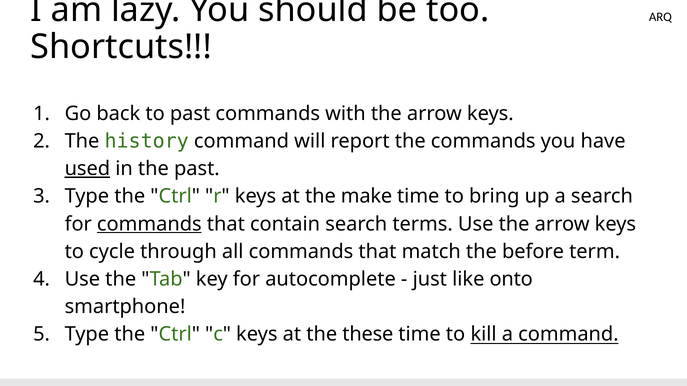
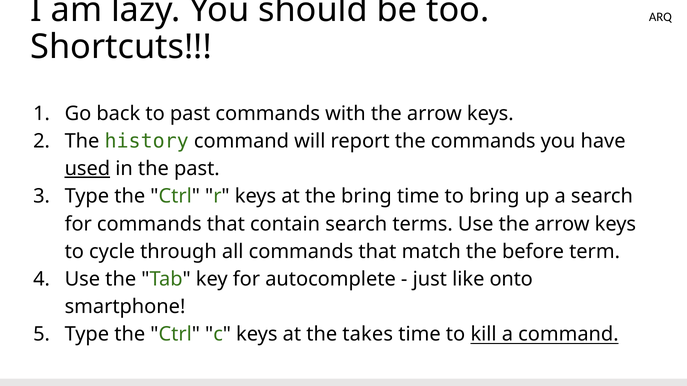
the make: make -> bring (366, 197)
commands underline: present -> none (149, 224)
these: these -> takes (368, 335)
